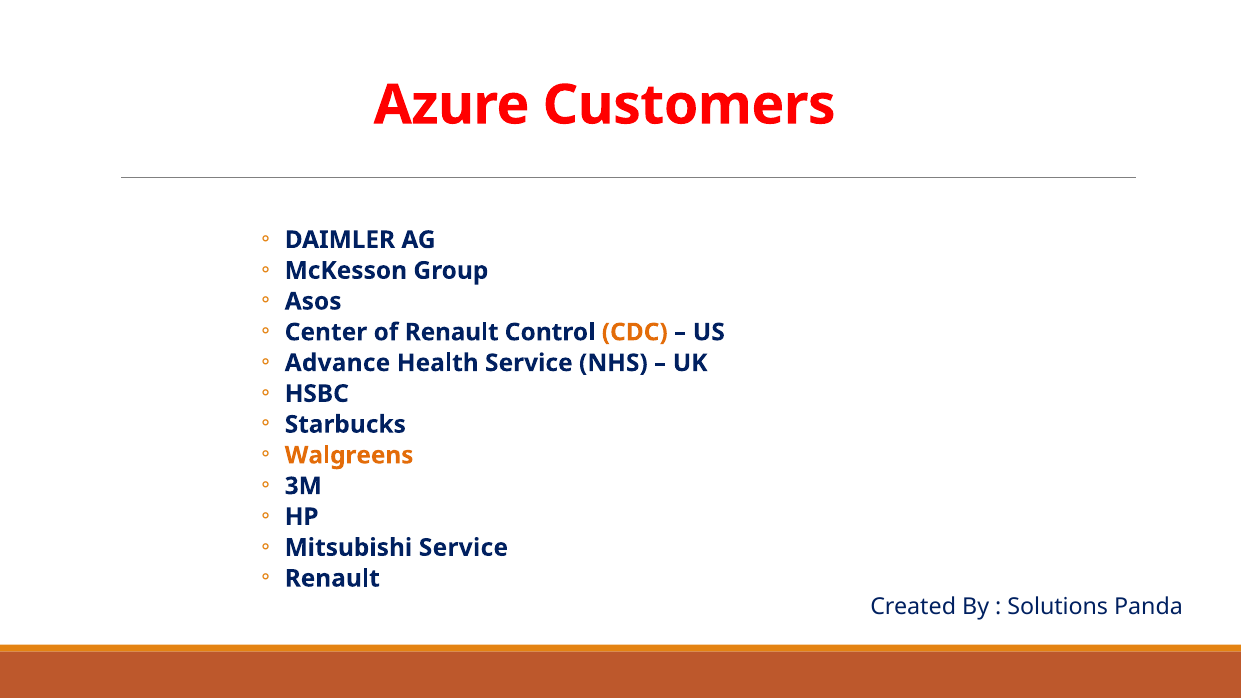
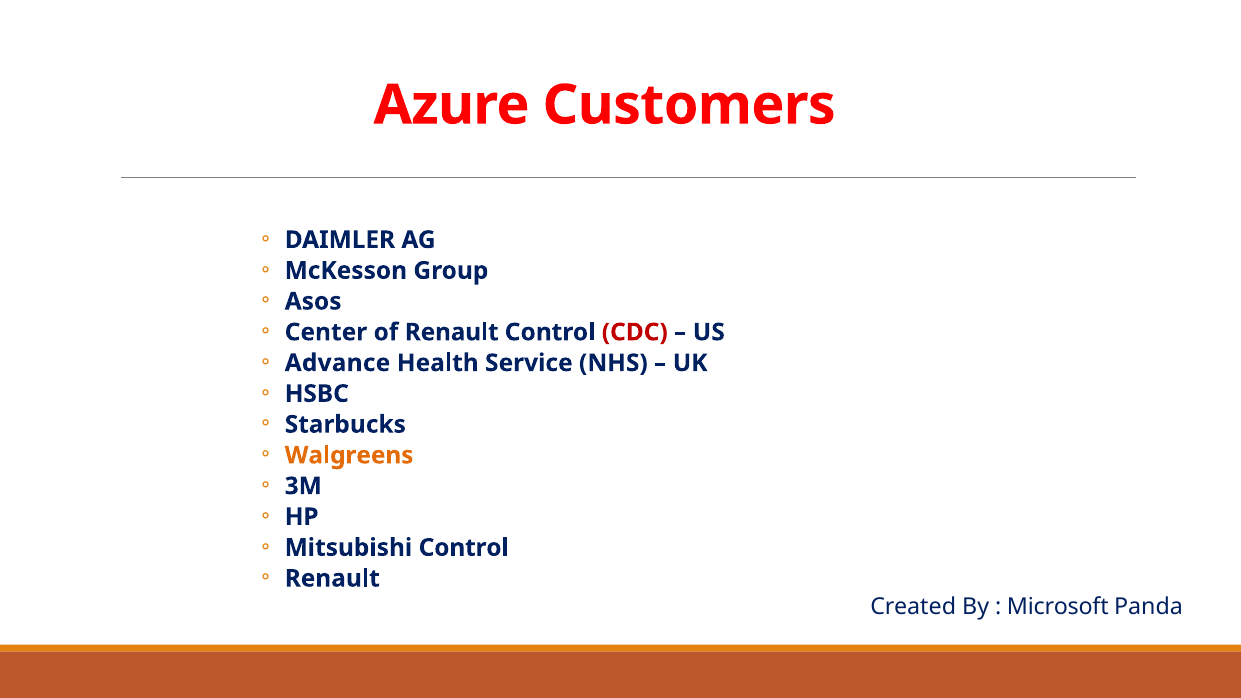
CDC colour: orange -> red (635, 332)
Mitsubishi Service: Service -> Control (464, 548)
Solutions: Solutions -> Microsoft (1058, 607)
